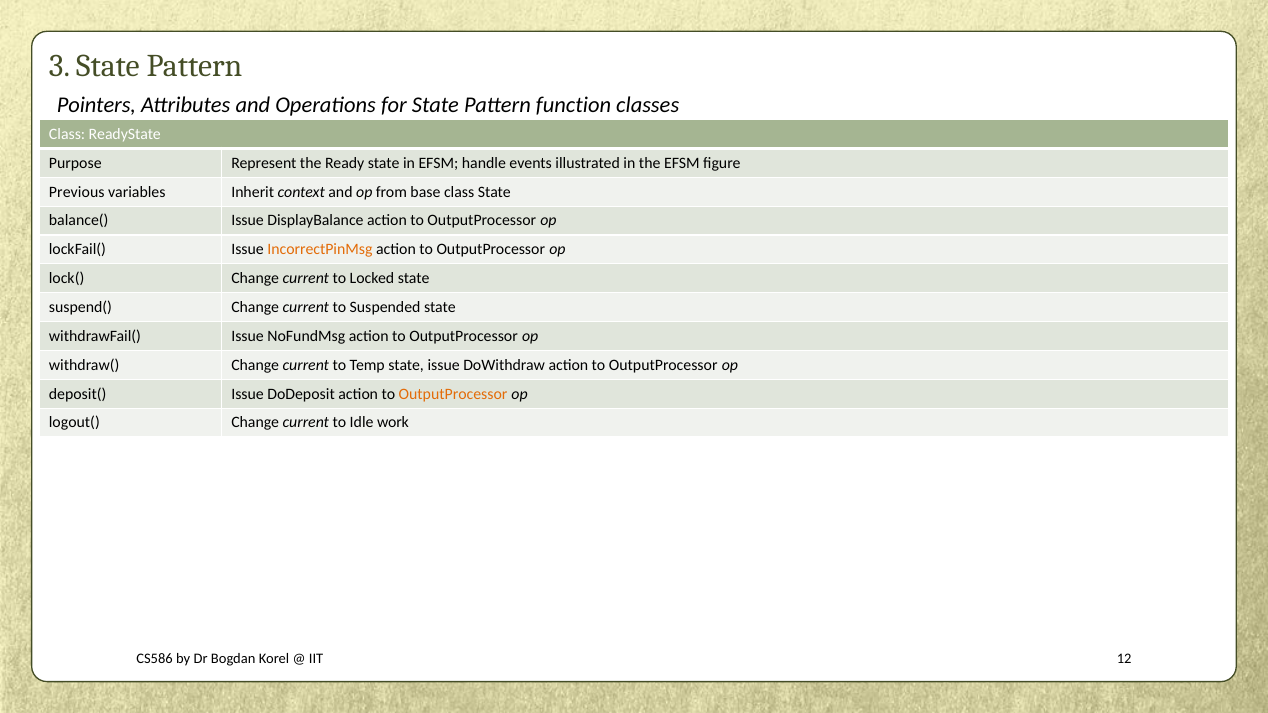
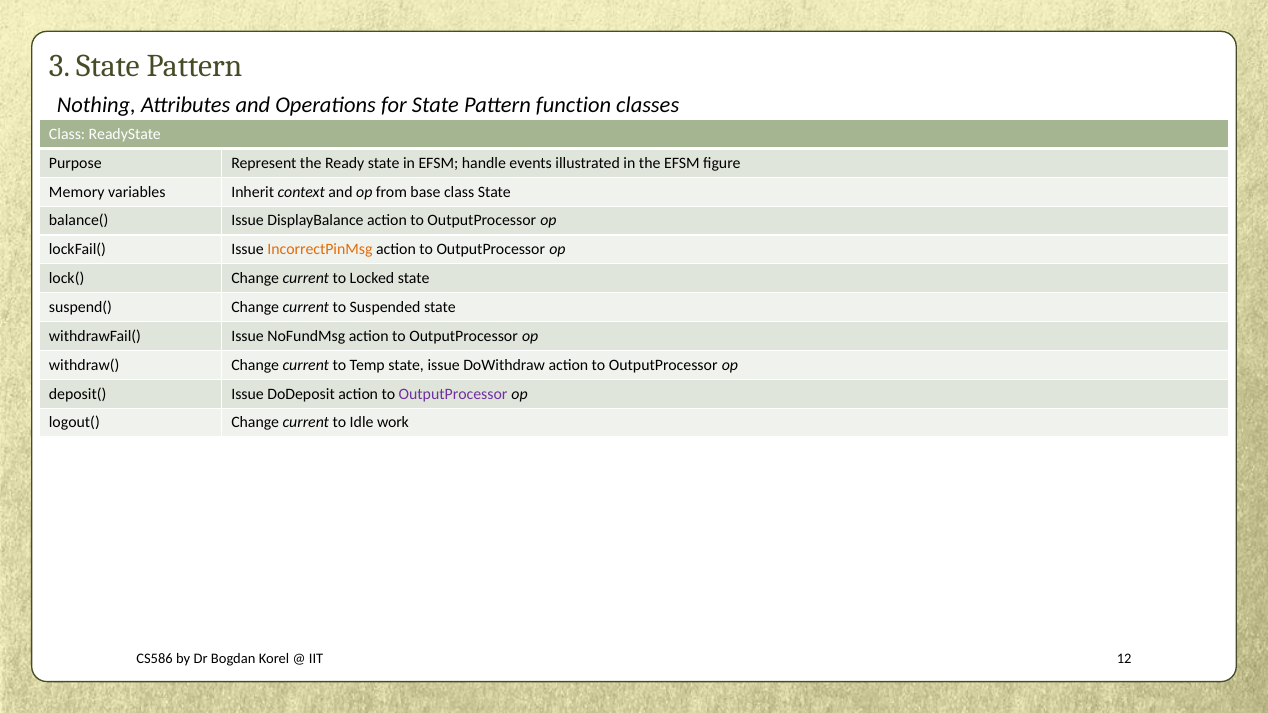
Pointers: Pointers -> Nothing (96, 105)
Previous: Previous -> Memory (77, 192)
OutputProcessor colour: orange -> purple (453, 394)
